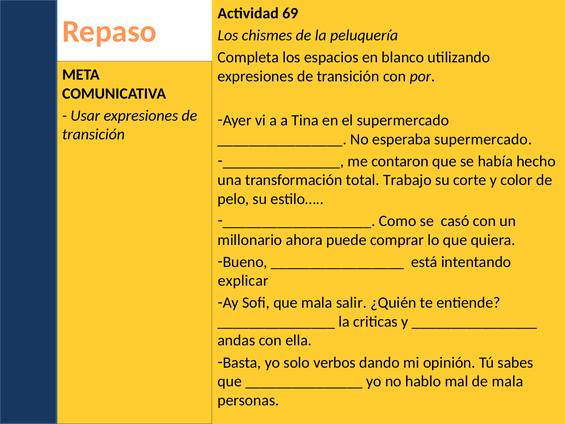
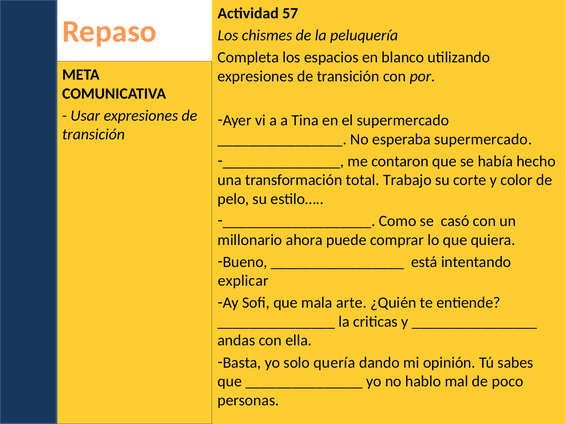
69: 69 -> 57 (290, 13)
salir: salir -> arte (351, 303)
verbos: verbos -> quería (334, 362)
de mala: mala -> poco (508, 381)
